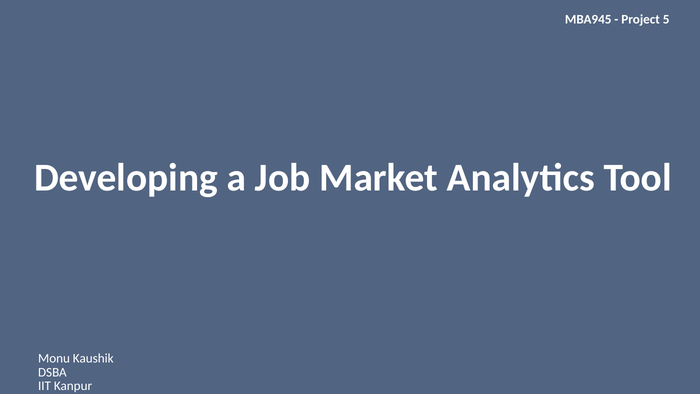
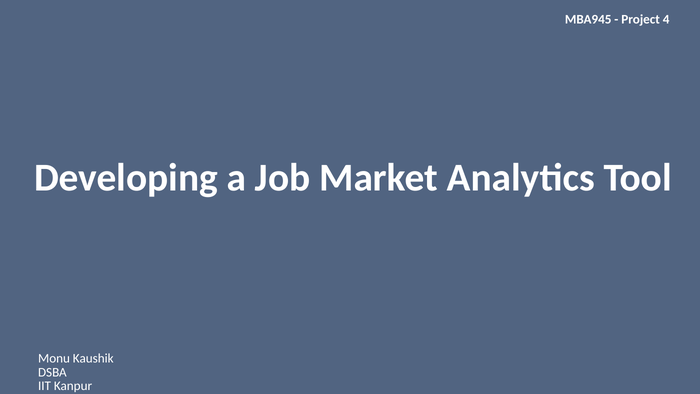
5: 5 -> 4 (666, 20)
